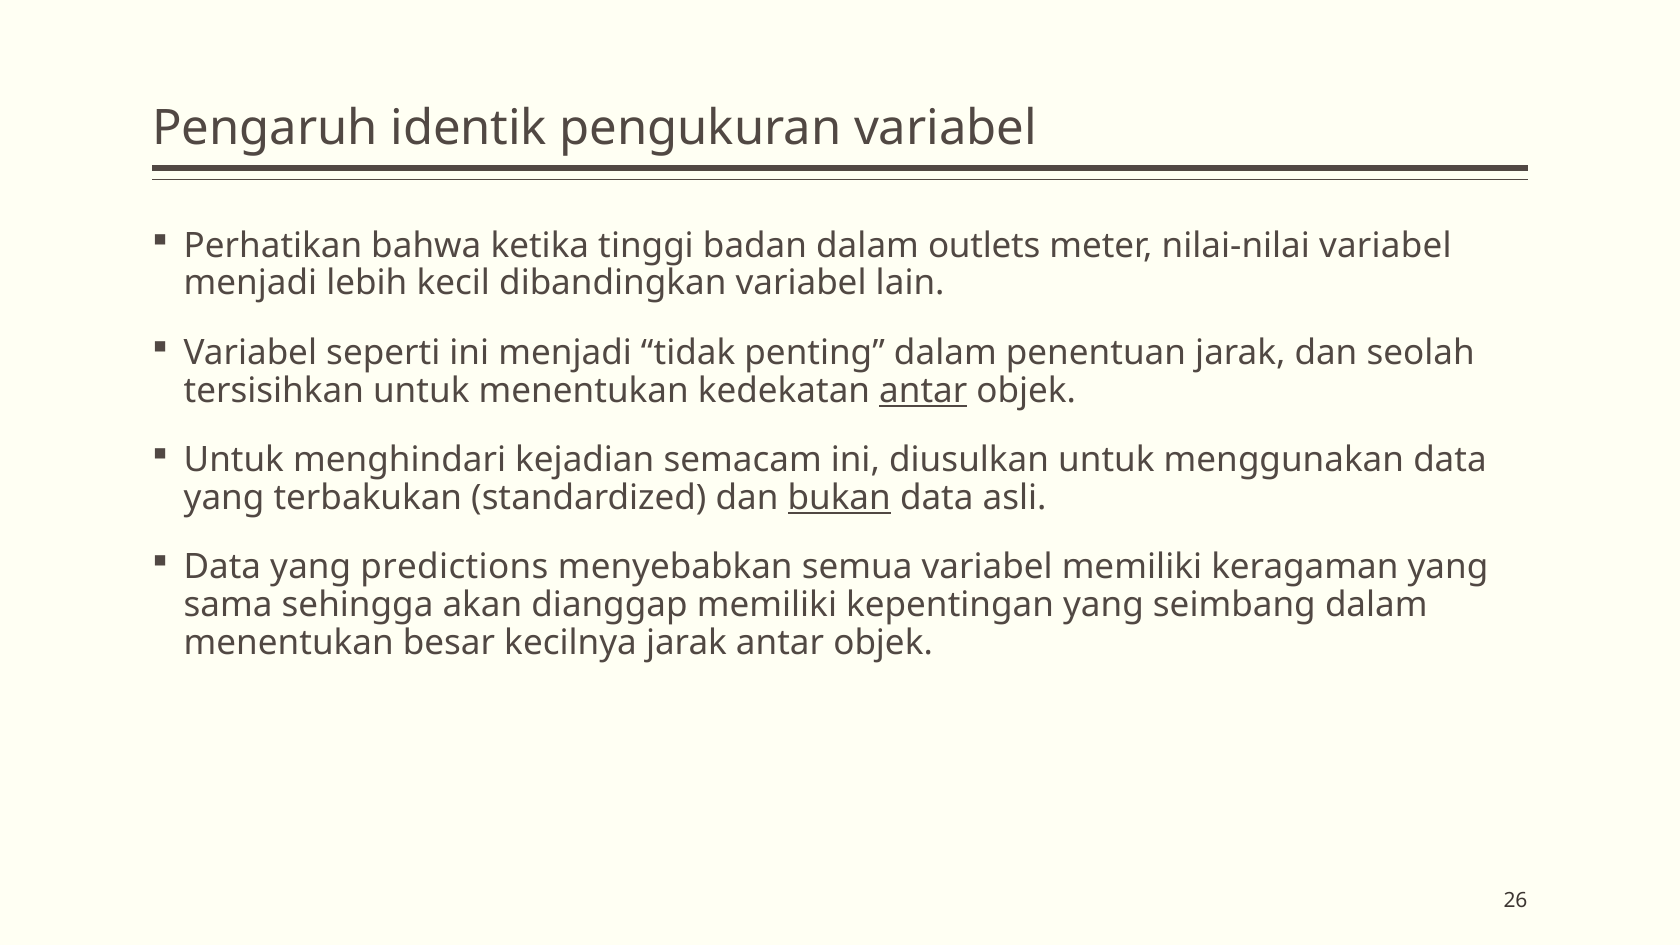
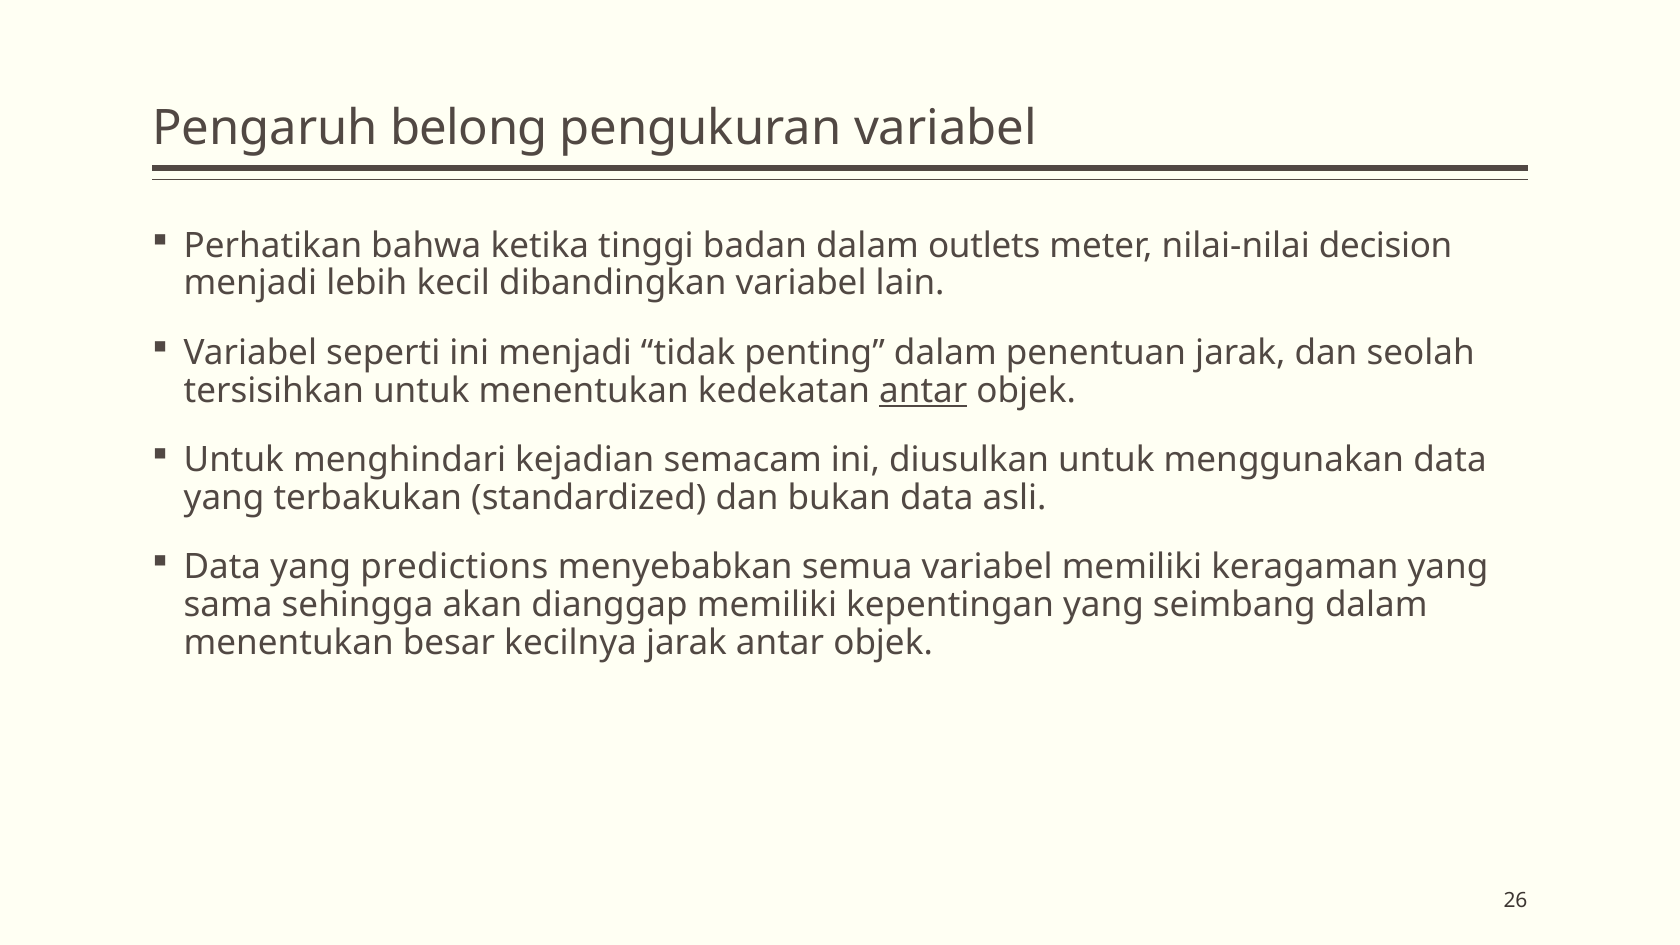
identik: identik -> belong (469, 129)
nilai-nilai variabel: variabel -> decision (1386, 246)
bukan underline: present -> none (839, 498)
